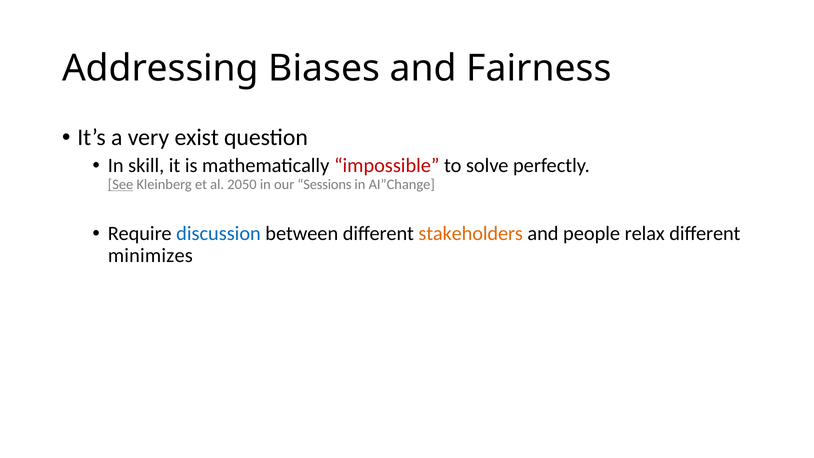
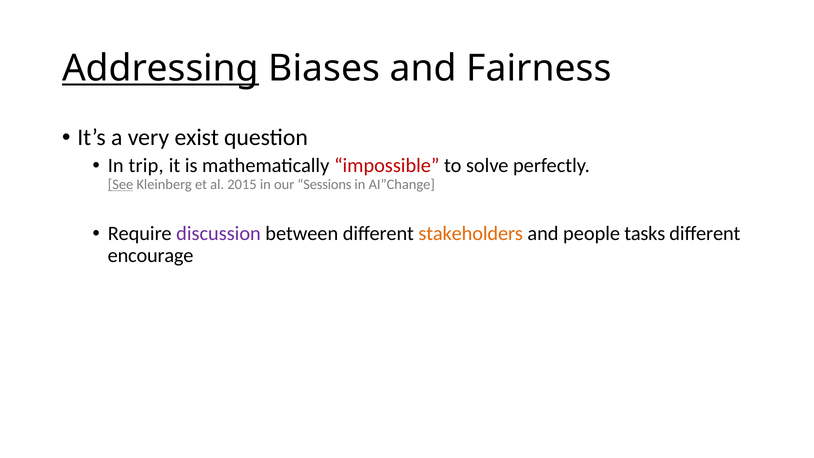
Addressing underline: none -> present (160, 68)
skill: skill -> trip (146, 166)
2050: 2050 -> 2015 (242, 184)
discussion colour: blue -> purple (219, 234)
relax: relax -> tasks (645, 234)
minimizes: minimizes -> encourage (151, 256)
